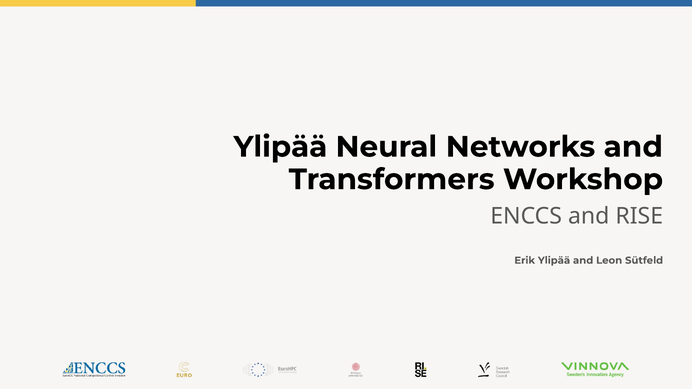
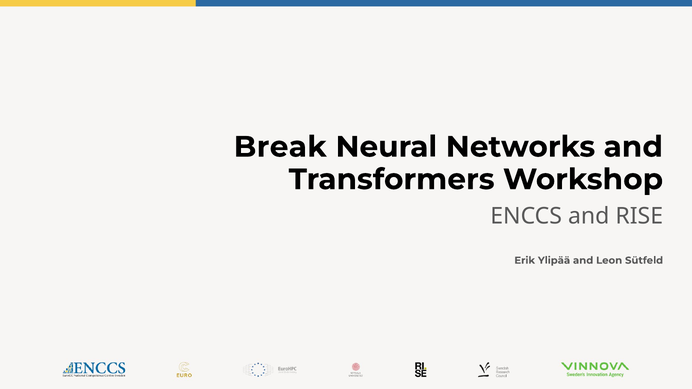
Ylipää: Ylipää -> Break (280, 147)
